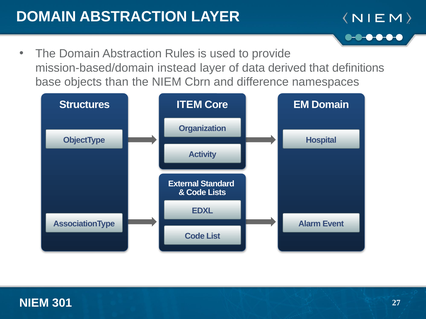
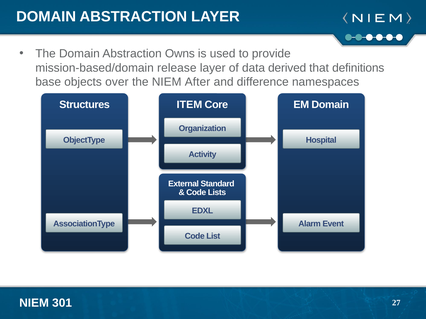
Rules: Rules -> Owns (180, 54)
instead: instead -> release (177, 68)
than: than -> over (117, 82)
Cbrn: Cbrn -> After (198, 82)
